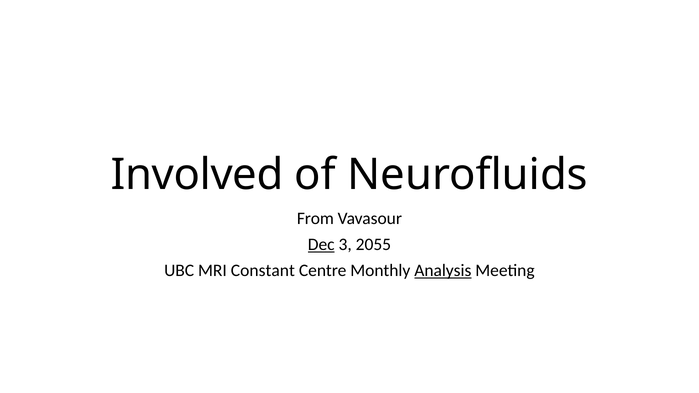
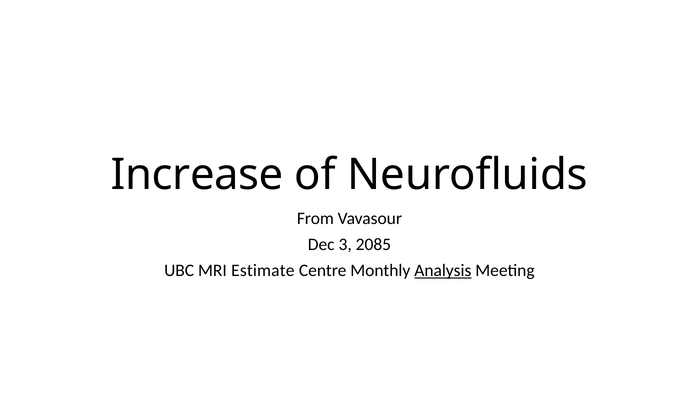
Involved: Involved -> Increase (197, 175)
Dec underline: present -> none (321, 245)
2055: 2055 -> 2085 (373, 245)
Constant: Constant -> Estimate (263, 271)
